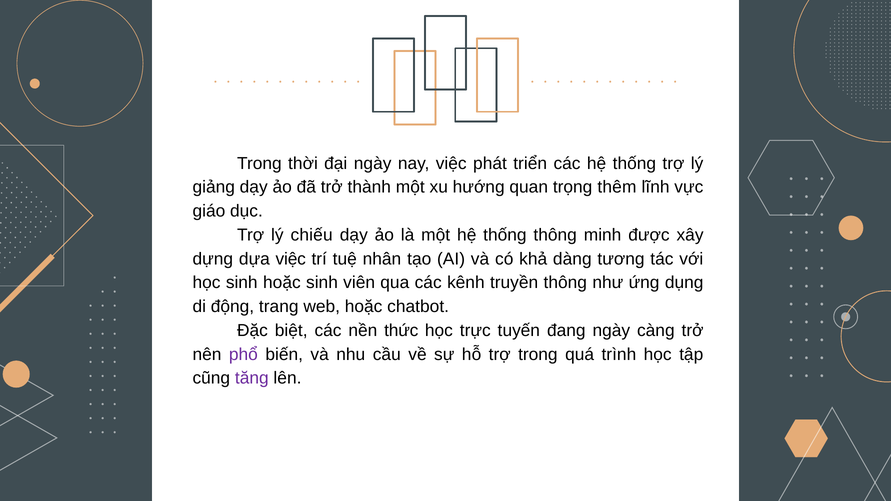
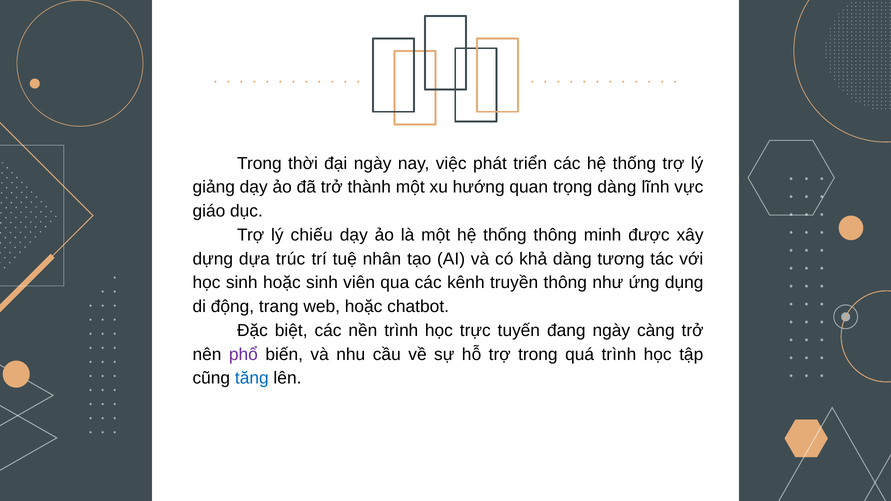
trọng thêm: thêm -> dàng (617, 187)
dựa việc: việc -> trúc (291, 259)
nền thức: thức -> trình (401, 331)
tăng colour: purple -> blue (252, 378)
